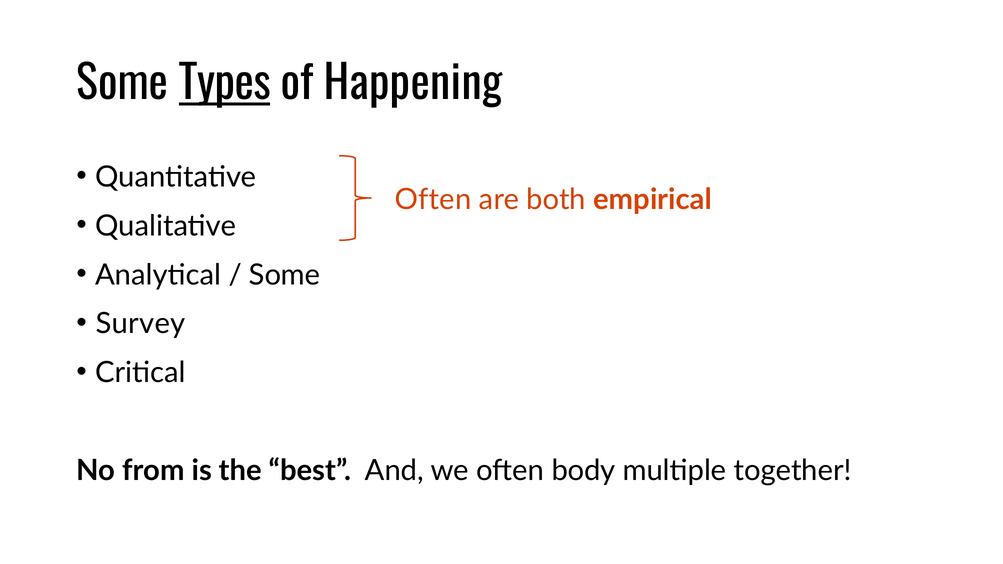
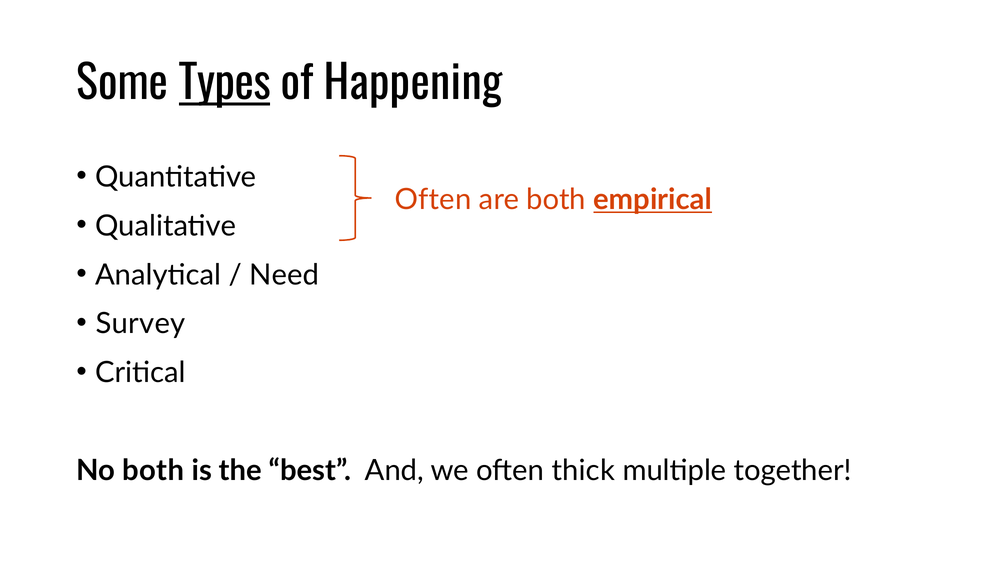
empirical underline: none -> present (653, 200)
Some: Some -> Need (284, 275)
No from: from -> both (153, 471)
body: body -> thick (583, 471)
